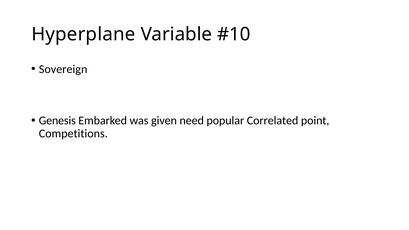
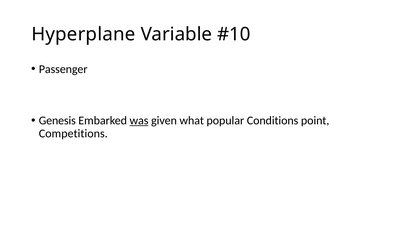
Sovereign: Sovereign -> Passenger (63, 69)
was underline: none -> present (139, 121)
need: need -> what (192, 121)
Correlated: Correlated -> Conditions (273, 121)
